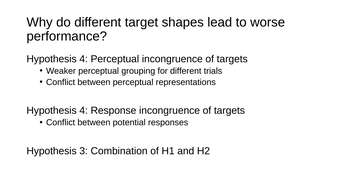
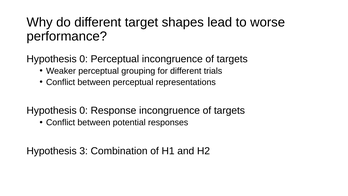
4: 4 -> 0 (84, 59)
4: 4 -> 0 (84, 110)
